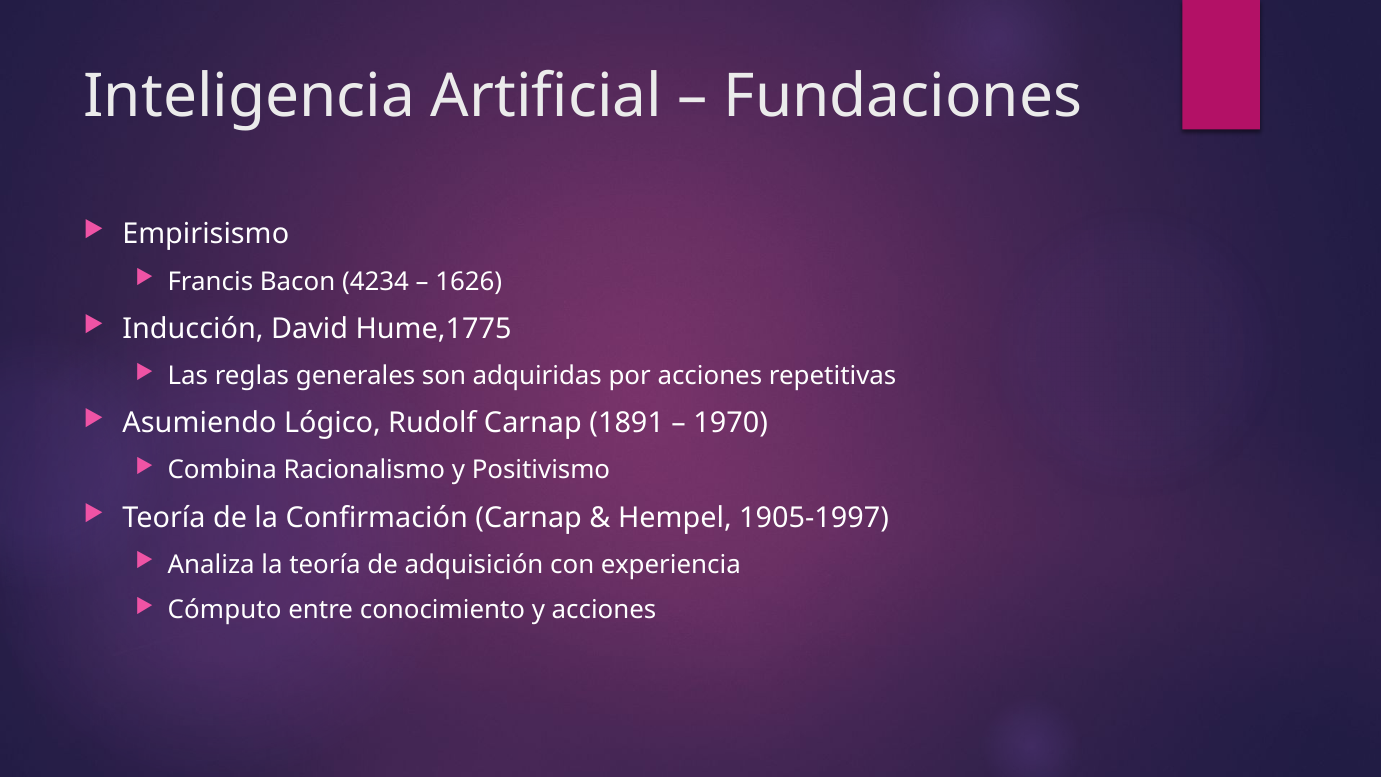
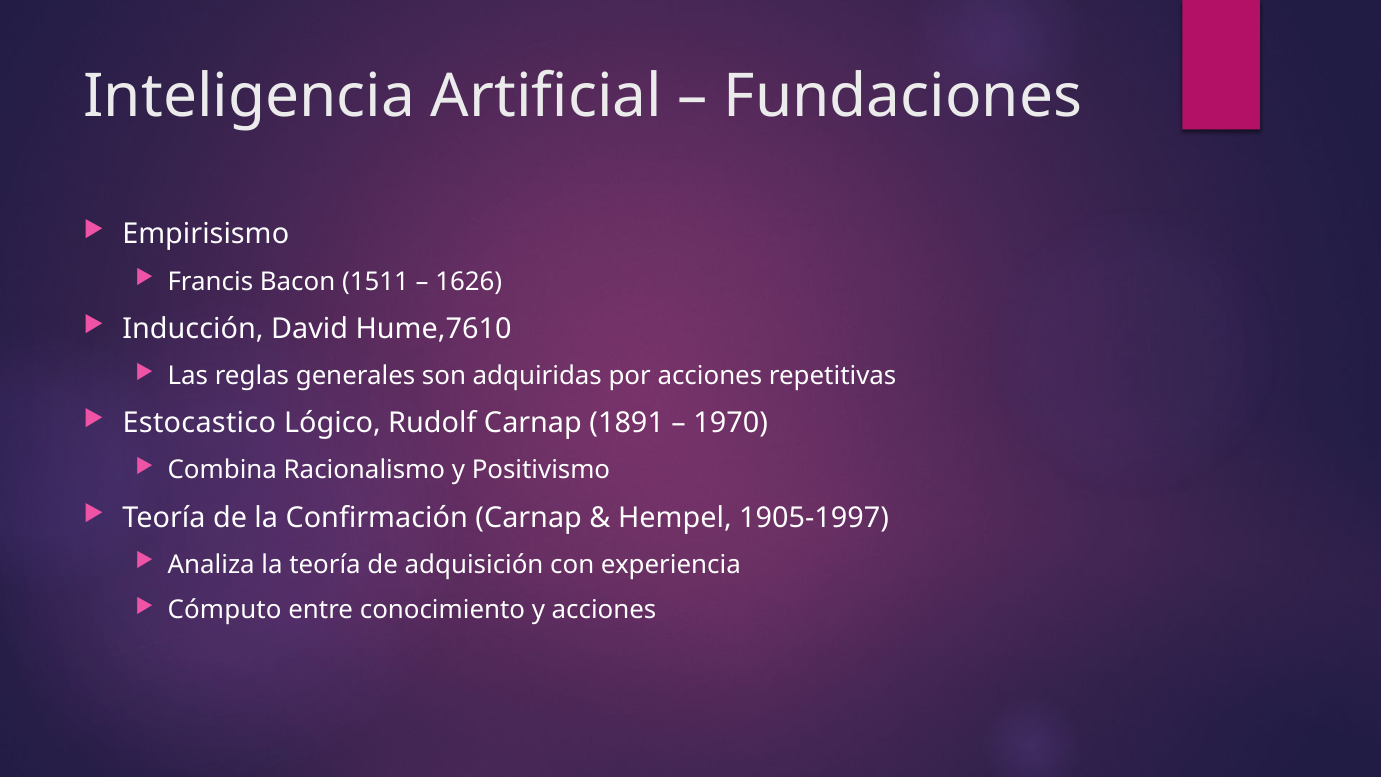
4234: 4234 -> 1511 (376, 281)
Hume,1775: Hume,1775 -> Hume,7610 (434, 329)
Asumiendo: Asumiendo -> Estocastico (199, 423)
